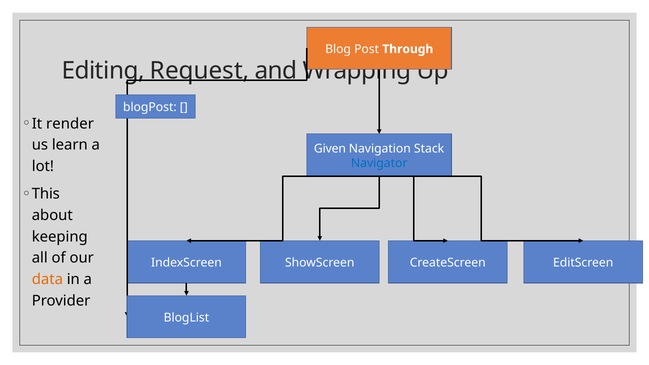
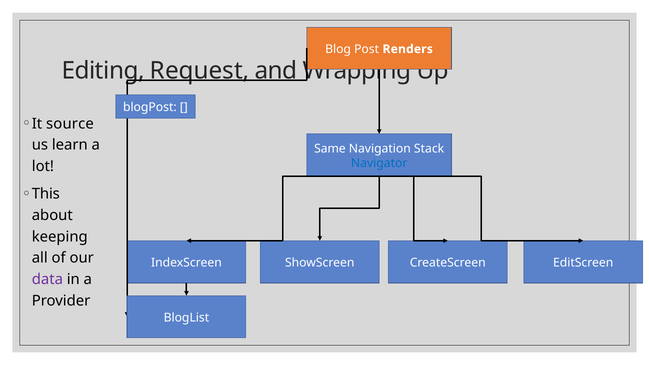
Through: Through -> Renders (408, 49)
render: render -> source (70, 124)
Given: Given -> Same (330, 149)
data colour: orange -> purple (47, 280)
